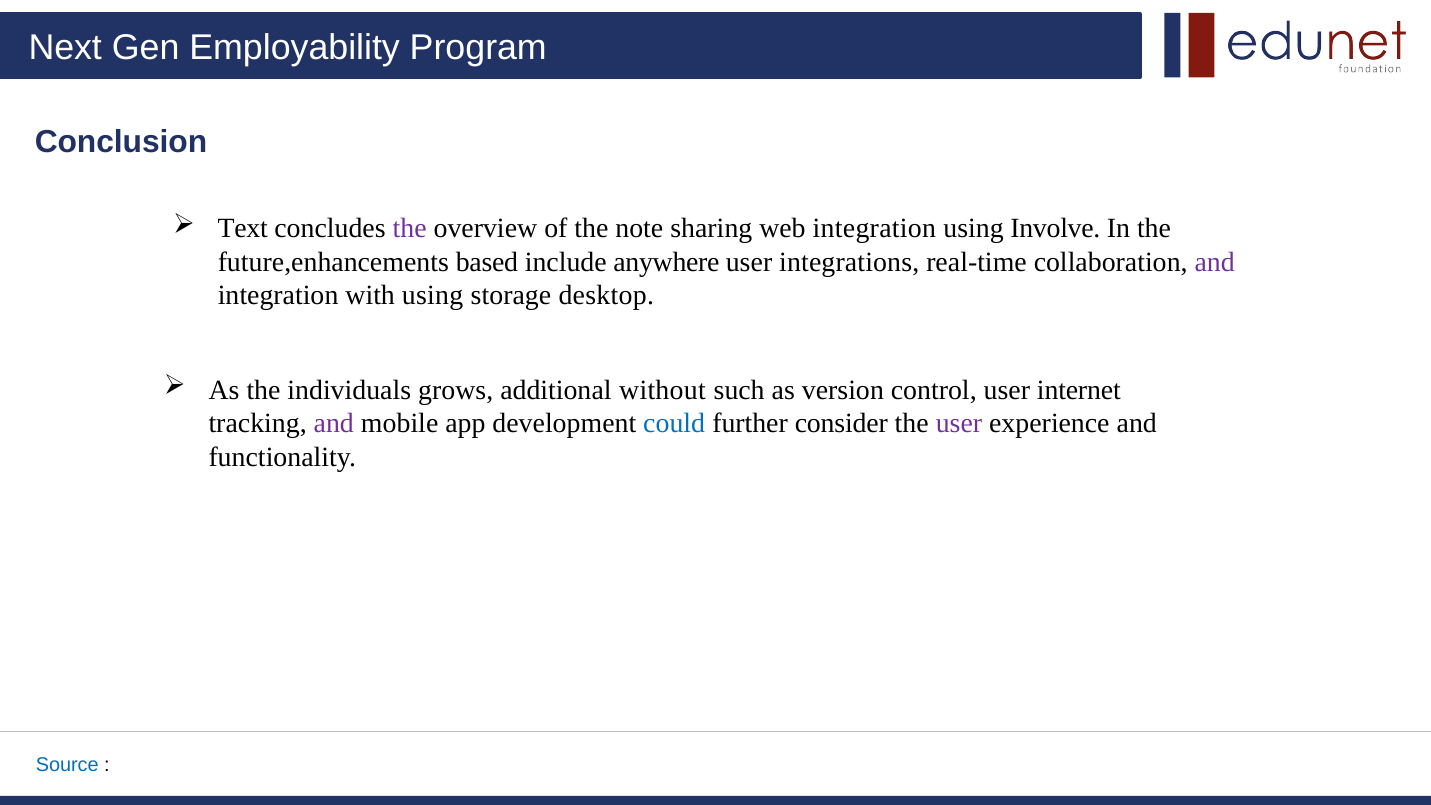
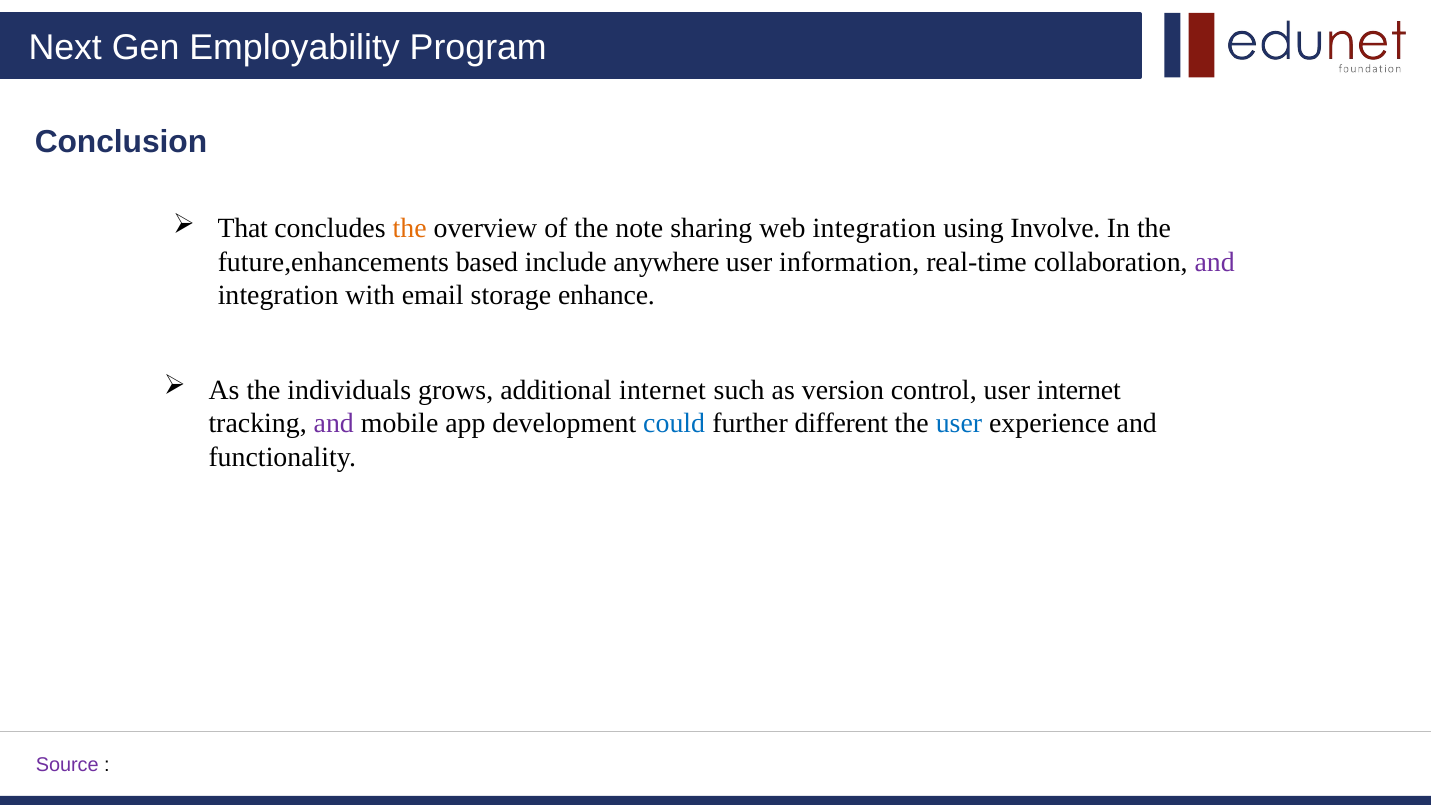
Text: Text -> That (243, 229)
the colour: purple -> orange (410, 229)
integrations: integrations -> information (849, 262)
with using: using -> email (433, 296)
desktop: desktop -> enhance (606, 296)
additional without: without -> internet (662, 390)
consider: consider -> different (841, 424)
user colour: purple -> blue (959, 424)
Source colour: blue -> purple (67, 765)
